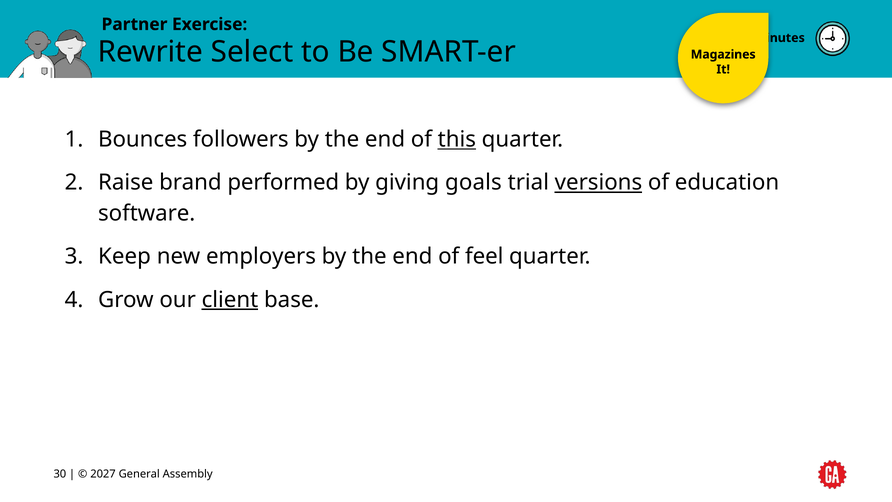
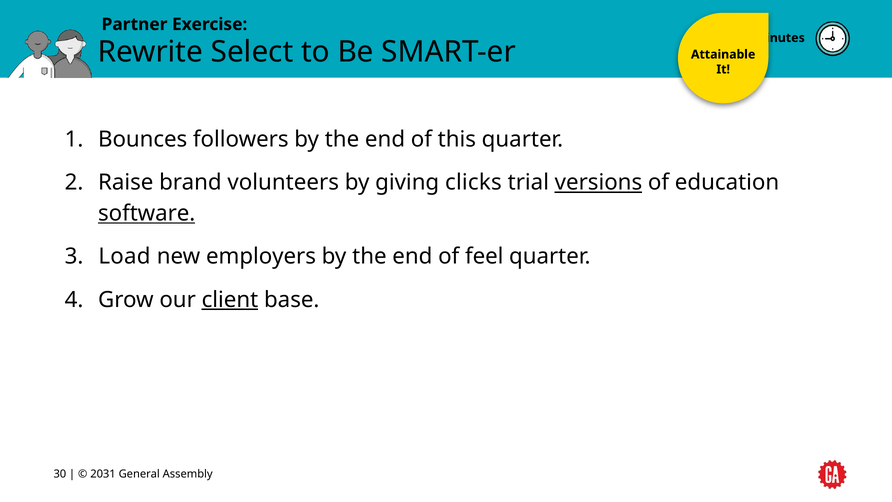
Magazines: Magazines -> Attainable (723, 54)
this underline: present -> none (457, 139)
performed: performed -> volunteers (283, 183)
goals: goals -> clicks (473, 183)
software underline: none -> present (147, 213)
Keep: Keep -> Load (124, 256)
2027: 2027 -> 2031 (103, 474)
